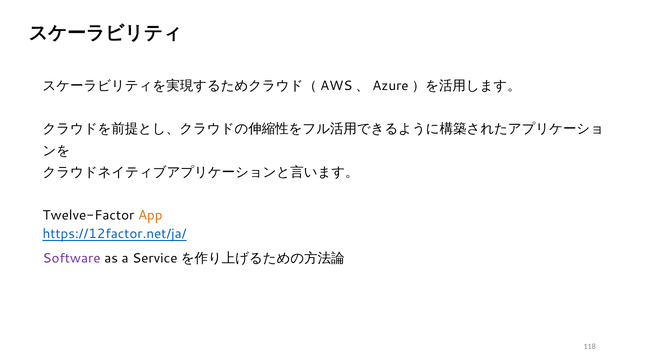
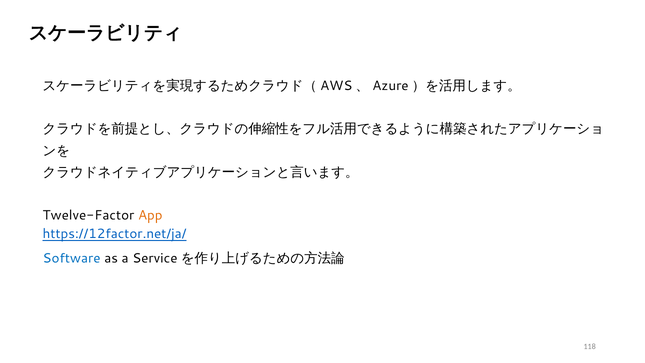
Software colour: purple -> blue (72, 258)
